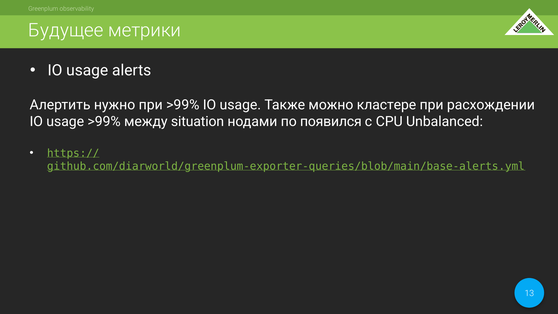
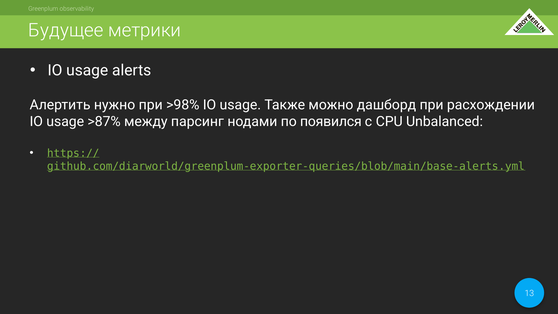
при >99%: >99% -> >98% (183, 105)
кластере: кластере -> дашборд (386, 105)
usage >99%: >99% -> >87% (104, 122)
situation: situation -> парсинг (197, 122)
